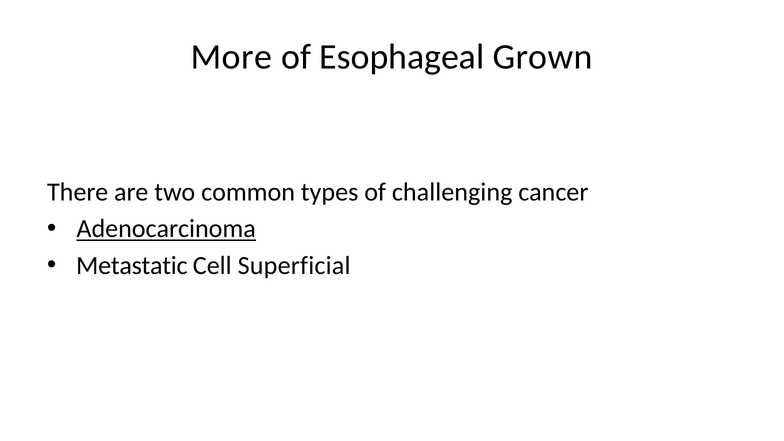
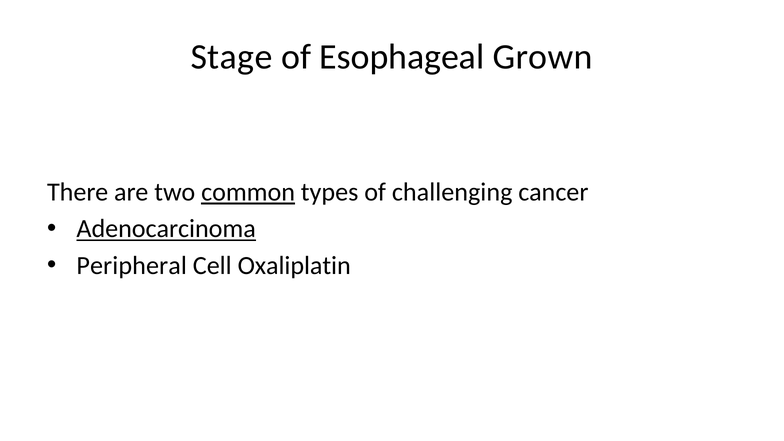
More: More -> Stage (231, 57)
common underline: none -> present (248, 192)
Metastatic: Metastatic -> Peripheral (132, 265)
Superficial: Superficial -> Oxaliplatin (294, 265)
